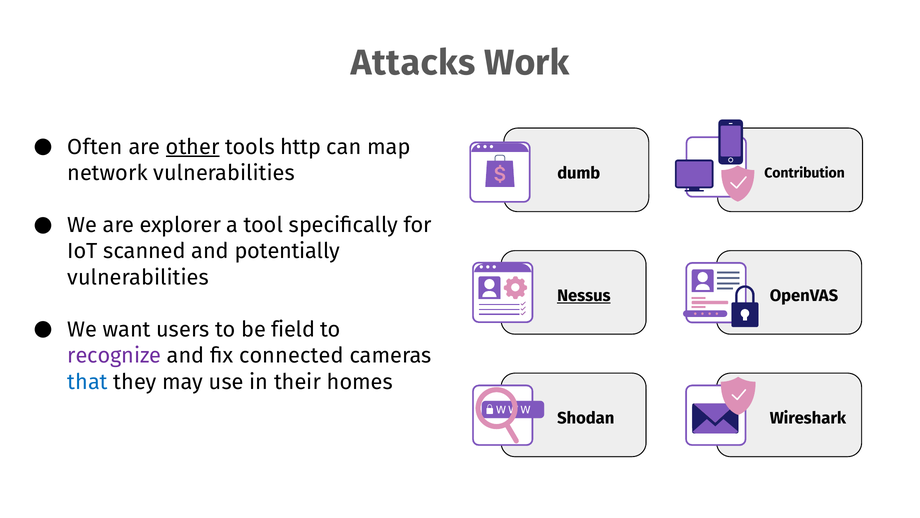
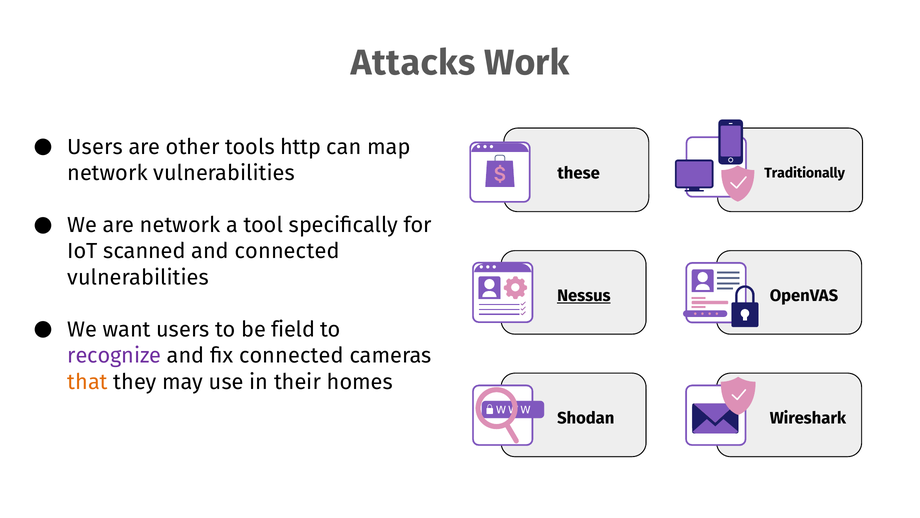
Often: Often -> Users (95, 147)
other underline: present -> none (193, 147)
dumb: dumb -> these (579, 173)
Contribution: Contribution -> Traditionally (805, 173)
are explorer: explorer -> network (180, 225)
and potentially: potentially -> connected (287, 251)
that colour: blue -> orange (88, 381)
